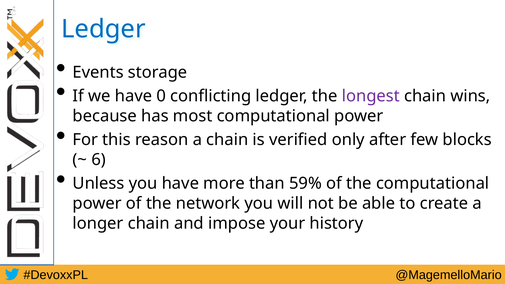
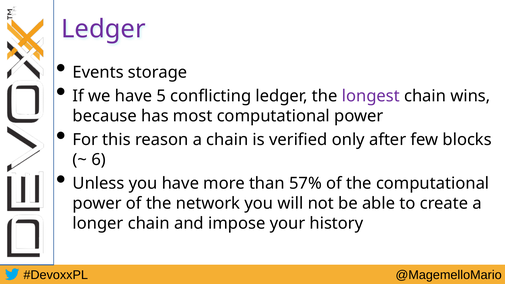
Ledger colour: blue -> purple (103, 29)
0: 0 -> 5 (161, 96)
59%: 59% -> 57% (305, 184)
